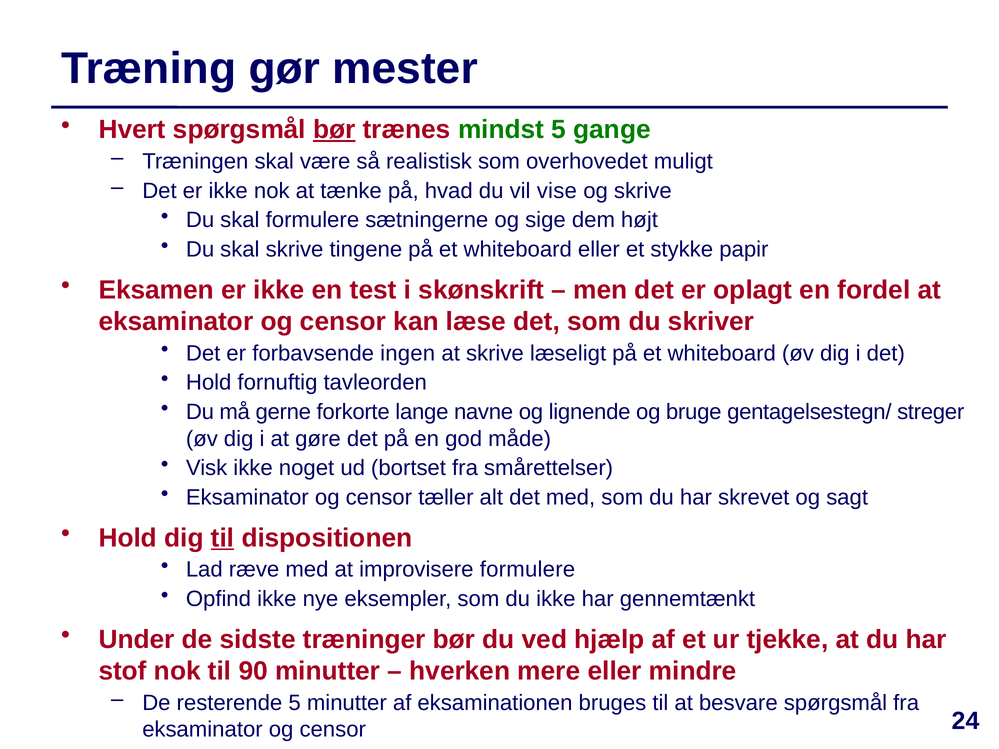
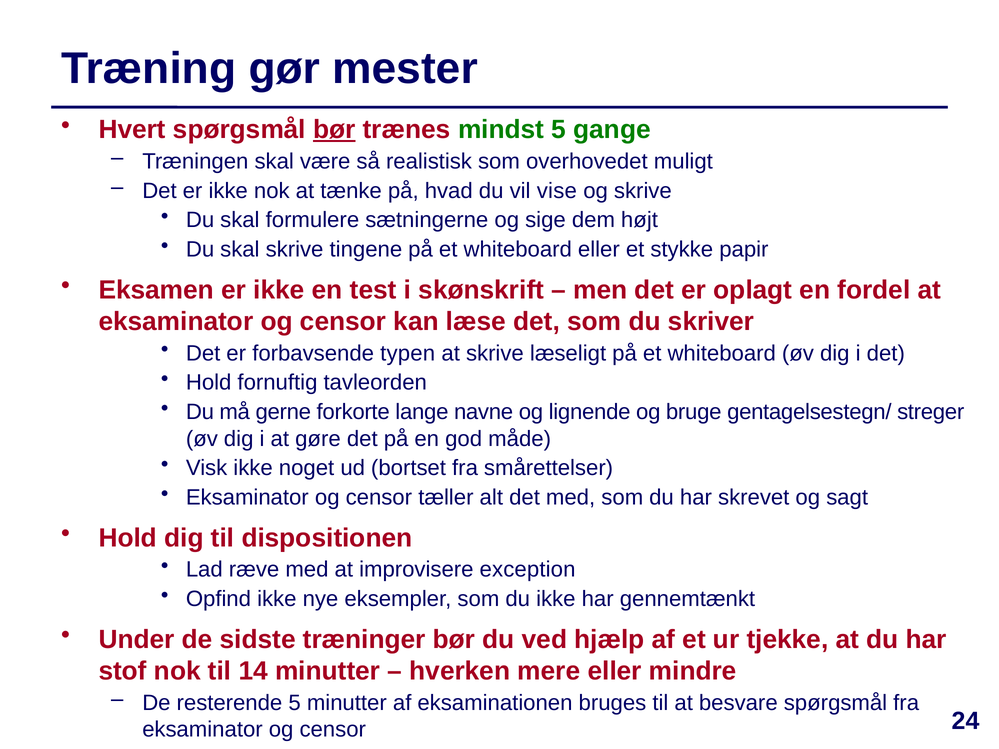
ingen: ingen -> typen (408, 353)
til underline: present -> none (223, 538)
improvisere formulere: formulere -> exception (528, 570)
90: 90 -> 14 (253, 671)
